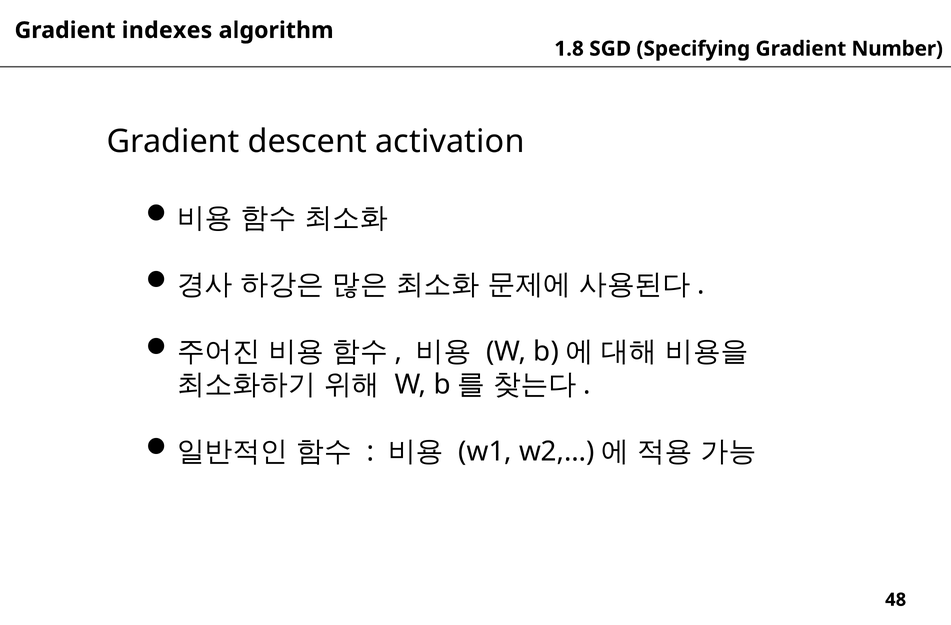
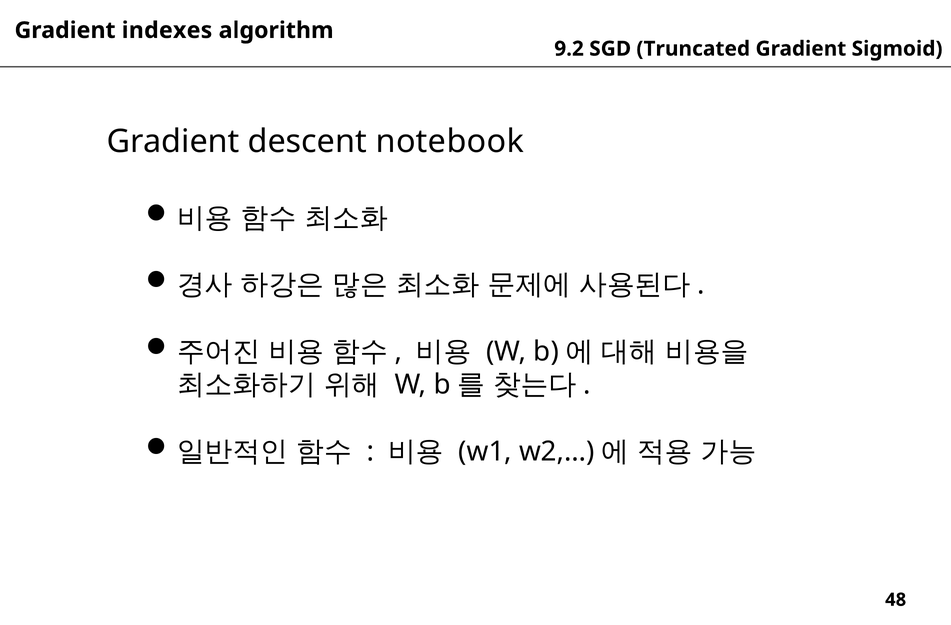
1.8: 1.8 -> 9.2 (569, 49)
Specifying: Specifying -> Truncated (693, 49)
Number: Number -> Sigmoid (897, 49)
activation: activation -> notebook (450, 141)
